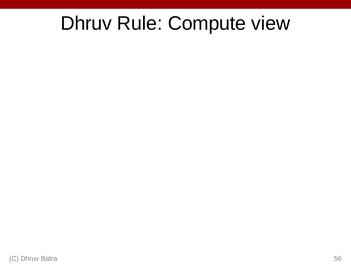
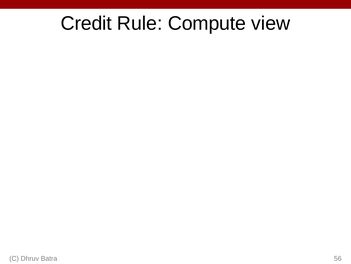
Dhruv: Dhruv -> Credit (86, 23)
